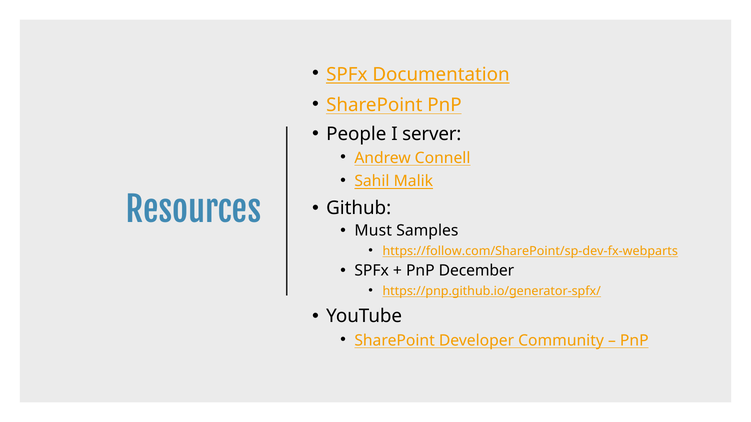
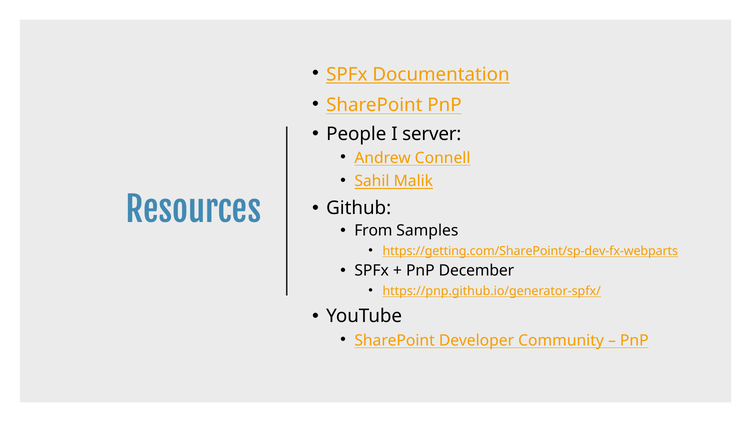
Must: Must -> From (373, 231)
https://follow.com/SharePoint/sp-dev-fx-webparts: https://follow.com/SharePoint/sp-dev-fx-webparts -> https://getting.com/SharePoint/sp-dev-fx-webparts (530, 251)
